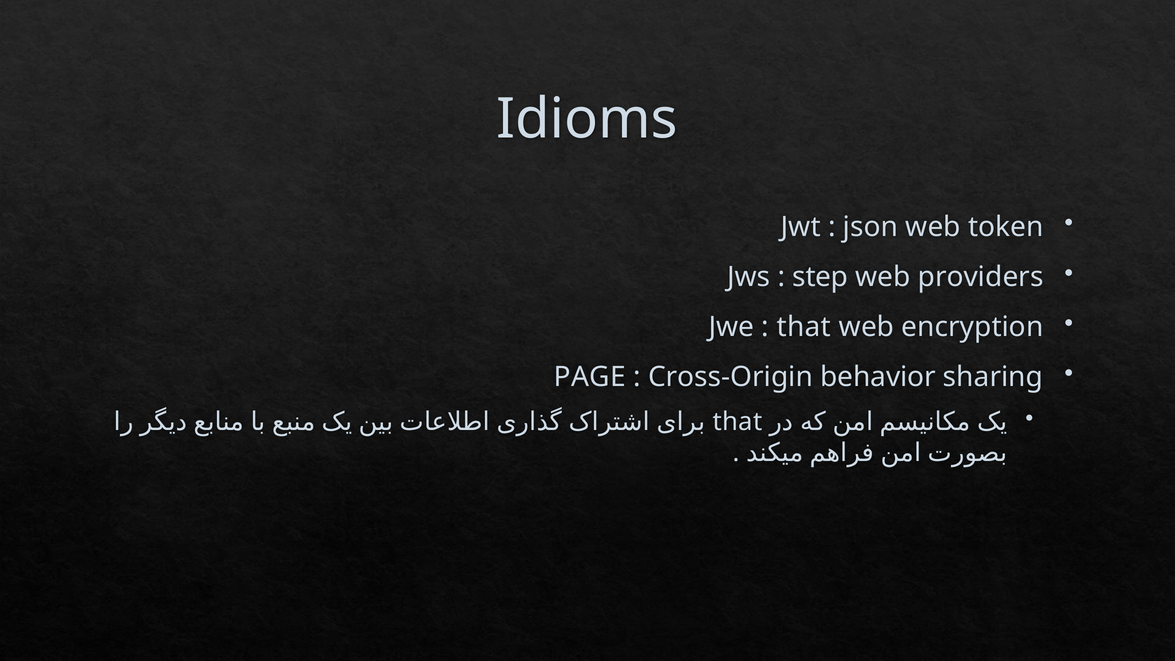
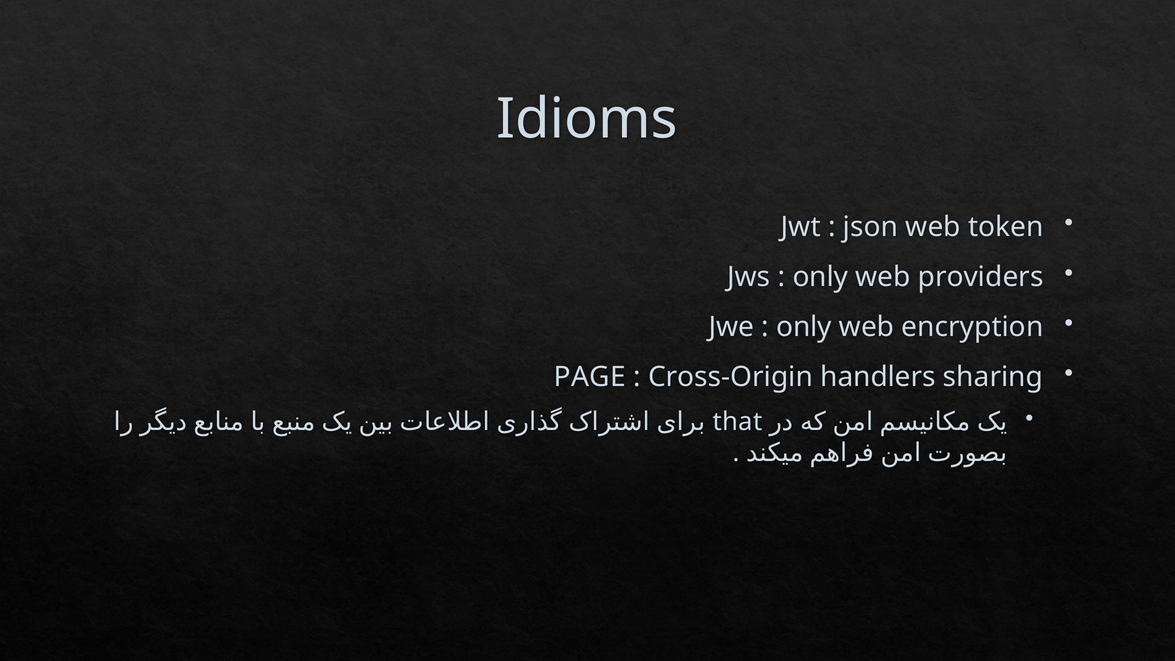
step: step -> only (820, 277)
that: that -> only (804, 327)
behavior: behavior -> handlers (878, 377)
